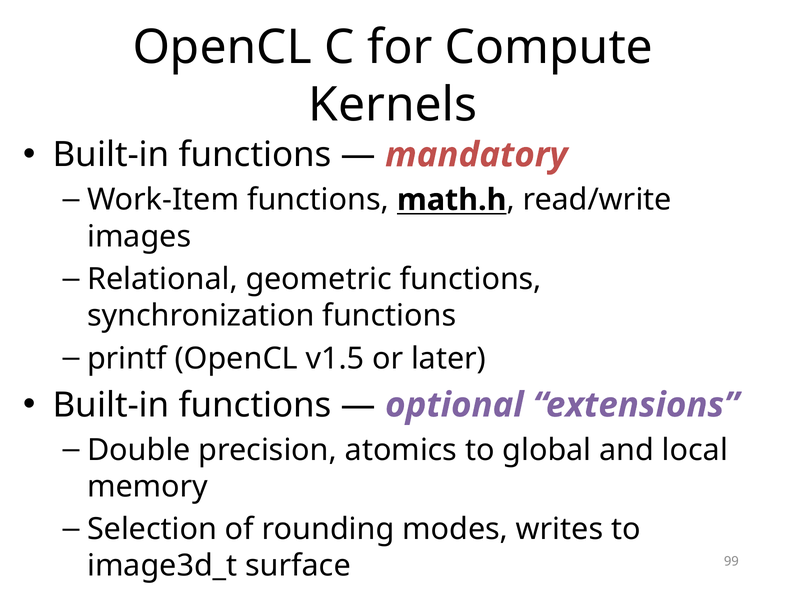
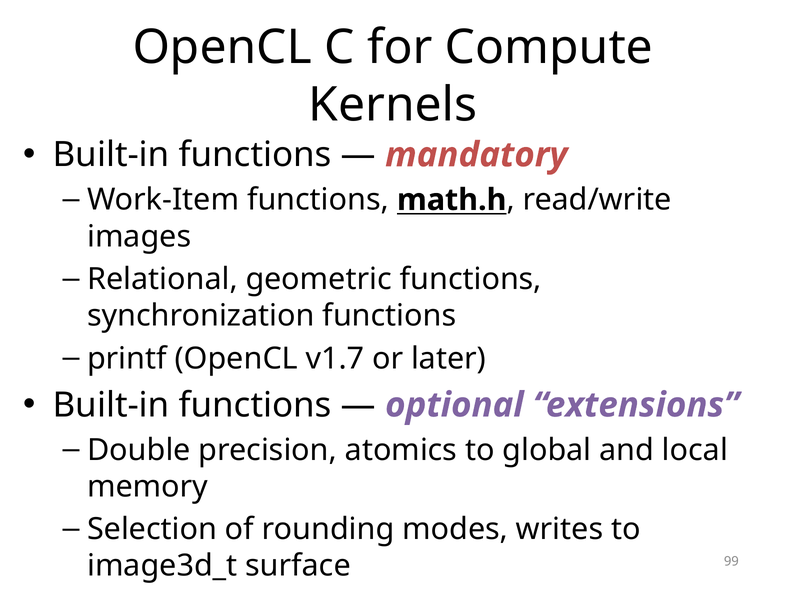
v1.5: v1.5 -> v1.7 (335, 359)
